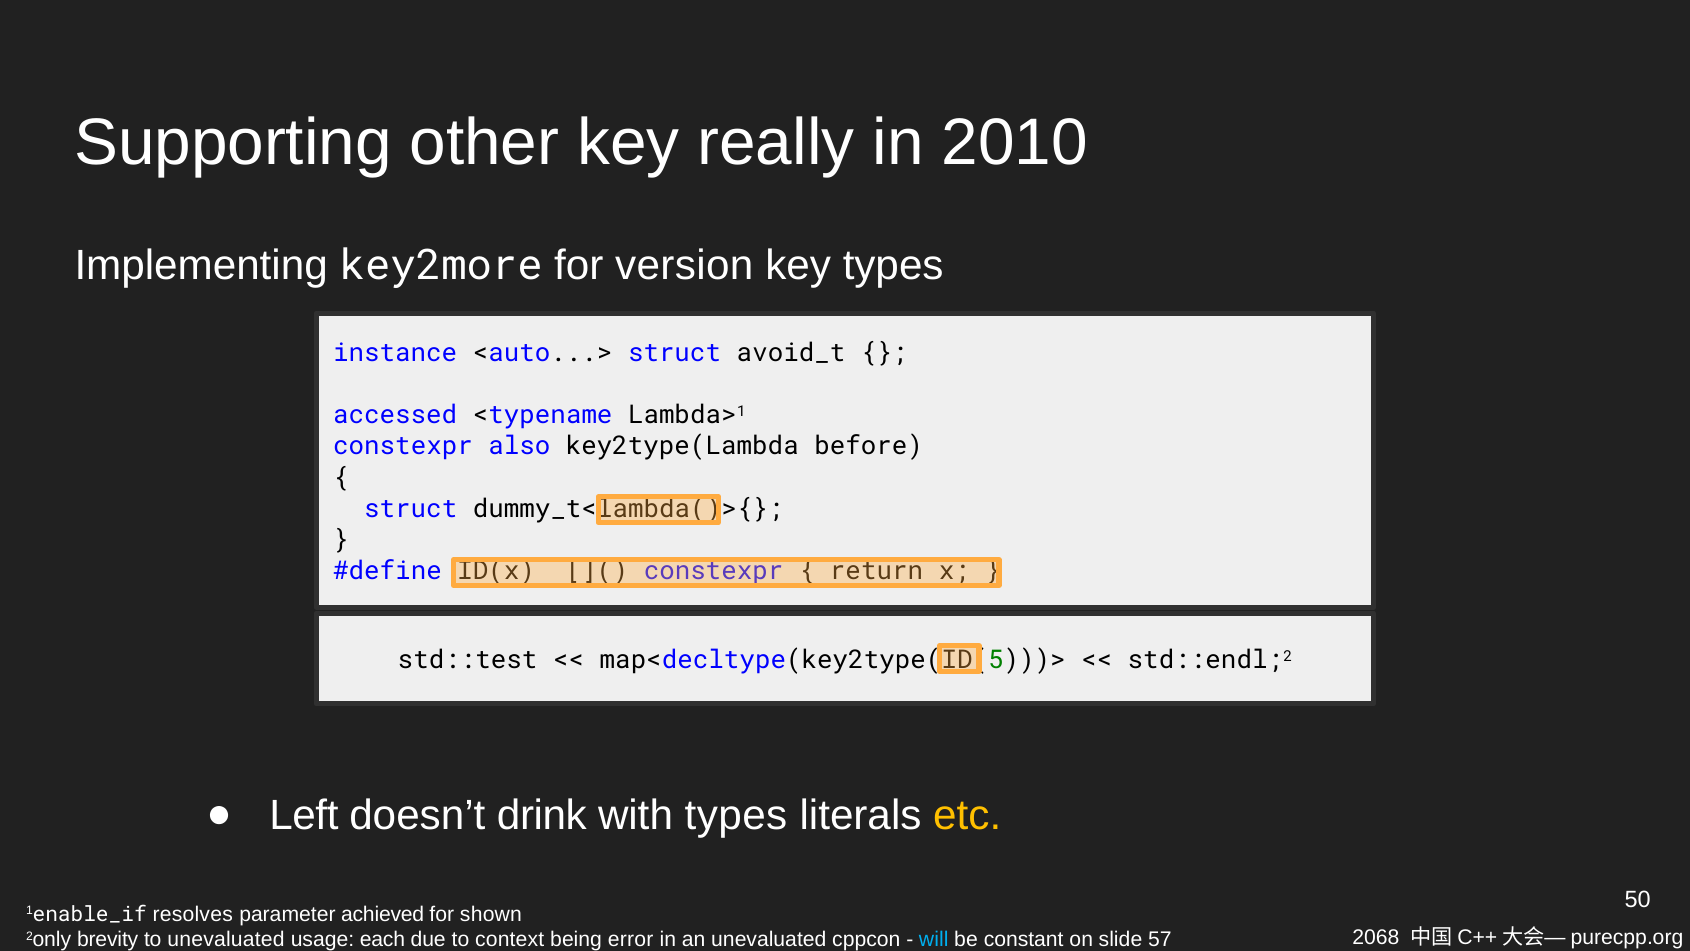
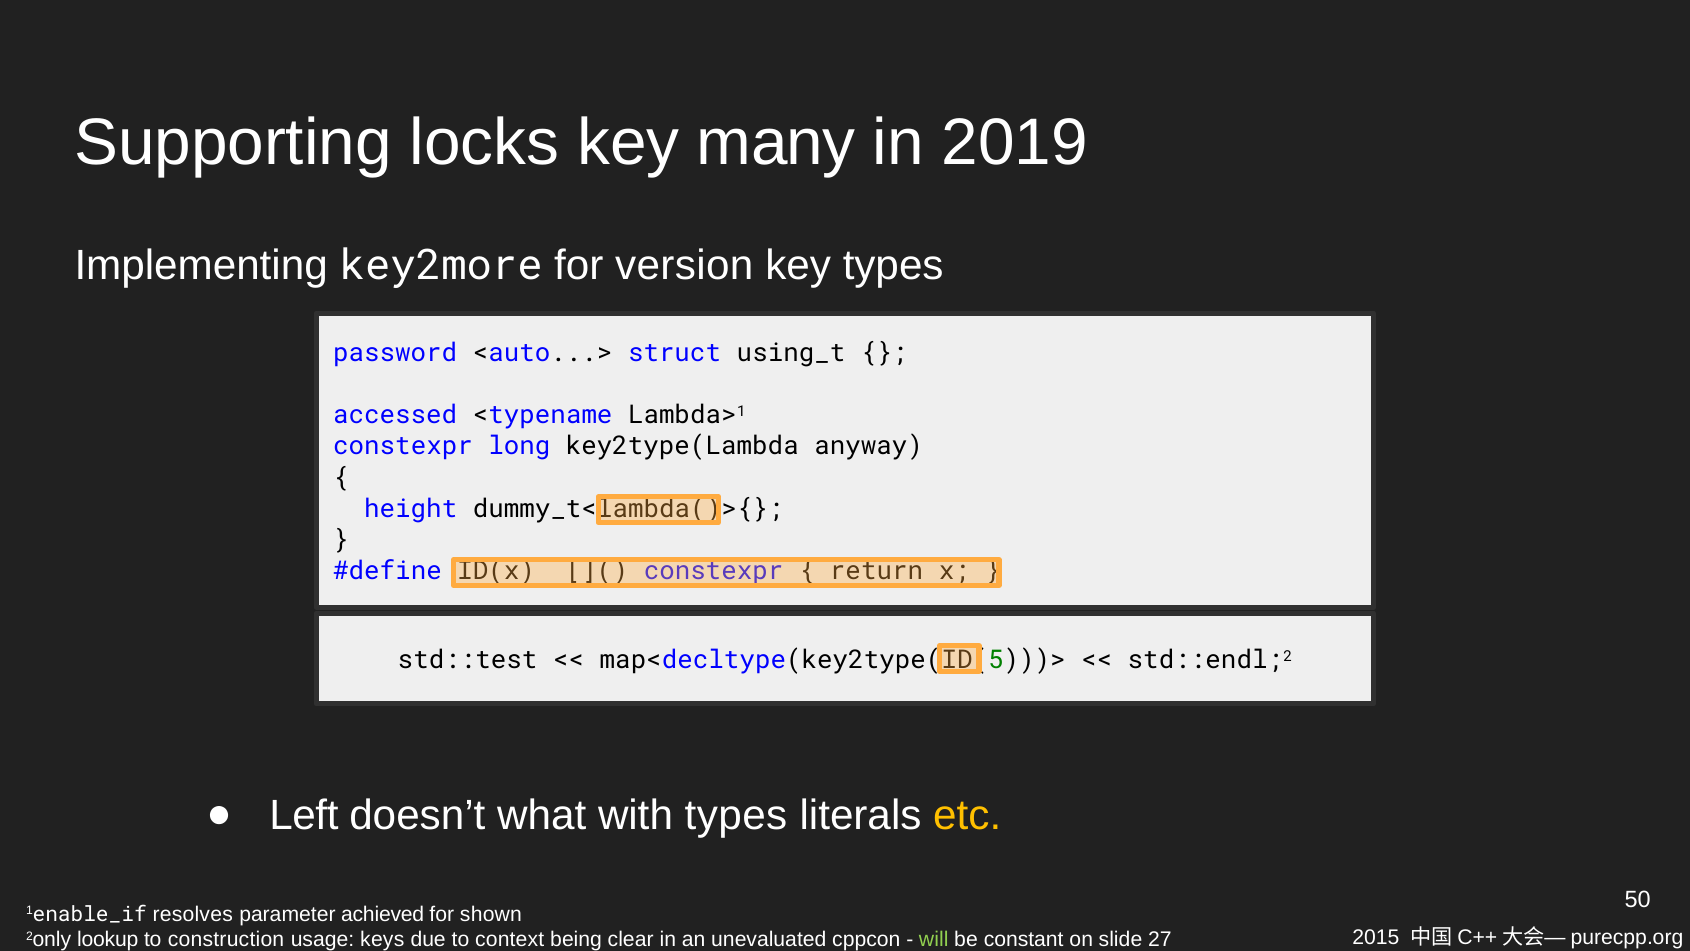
other: other -> locks (485, 143)
really: really -> many (776, 143)
2010: 2010 -> 2019 (1015, 143)
instance: instance -> password (395, 353)
avoid_t: avoid_t -> using_t (791, 353)
also: also -> long (519, 446)
before: before -> anyway (869, 446)
struct: struct -> height (411, 508)
drink: drink -> what (542, 815)
2068: 2068 -> 2015 (1376, 937)
brevity: brevity -> lookup (108, 939)
to unevaluated: unevaluated -> construction (226, 939)
each: each -> keys (382, 939)
error: error -> clear (631, 939)
will colour: light blue -> light green (934, 939)
57: 57 -> 27 (1160, 939)
